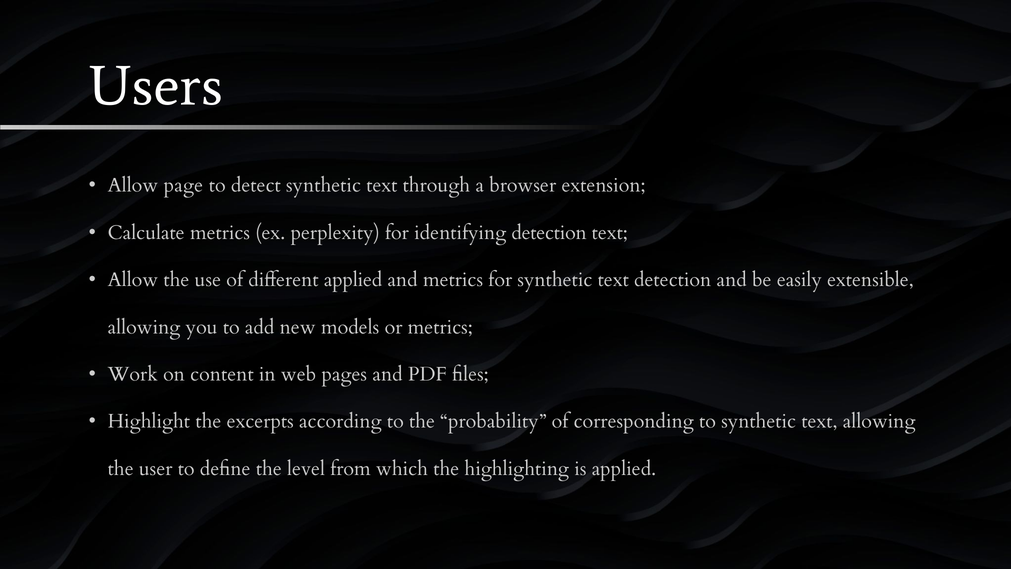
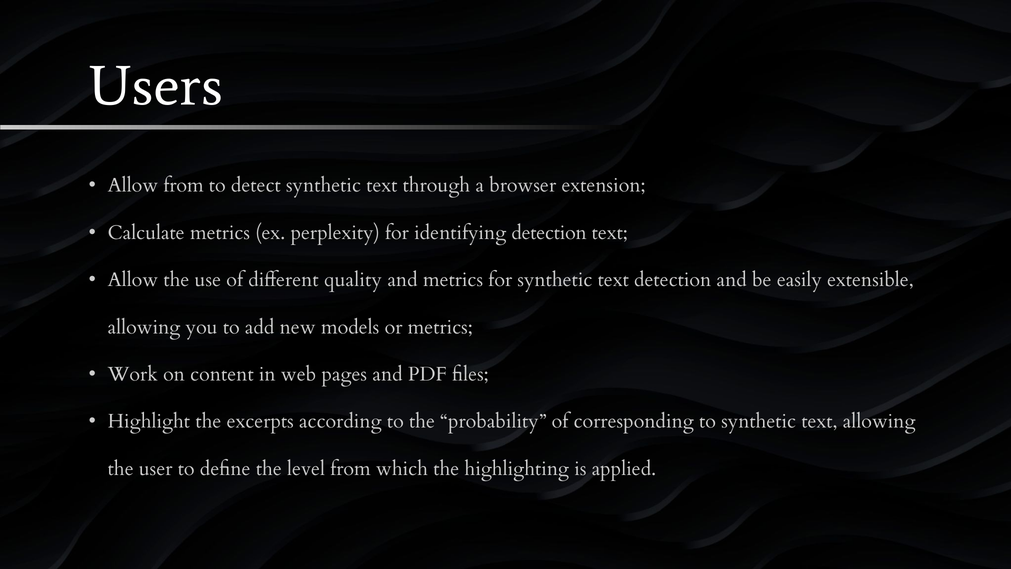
Allow page: page -> from (184, 185)
different applied: applied -> quality (353, 280)
